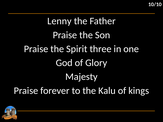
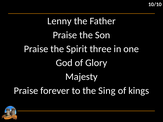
Kalu: Kalu -> Sing (107, 91)
